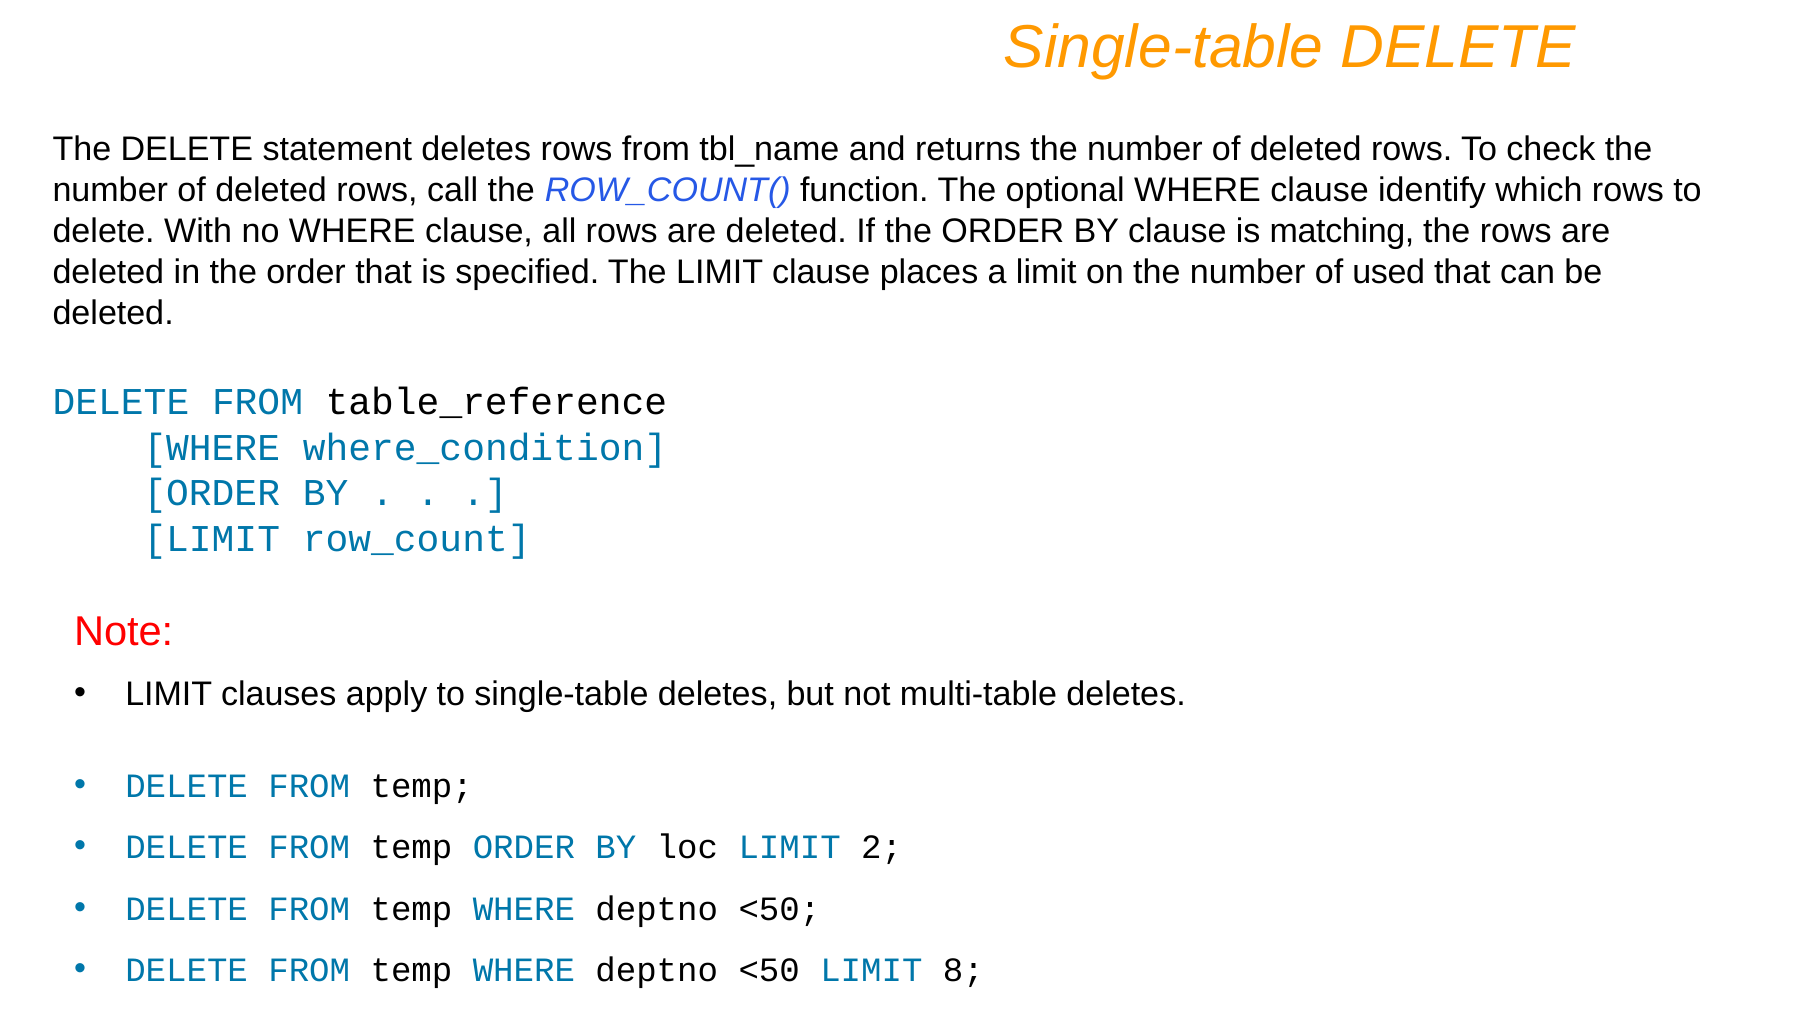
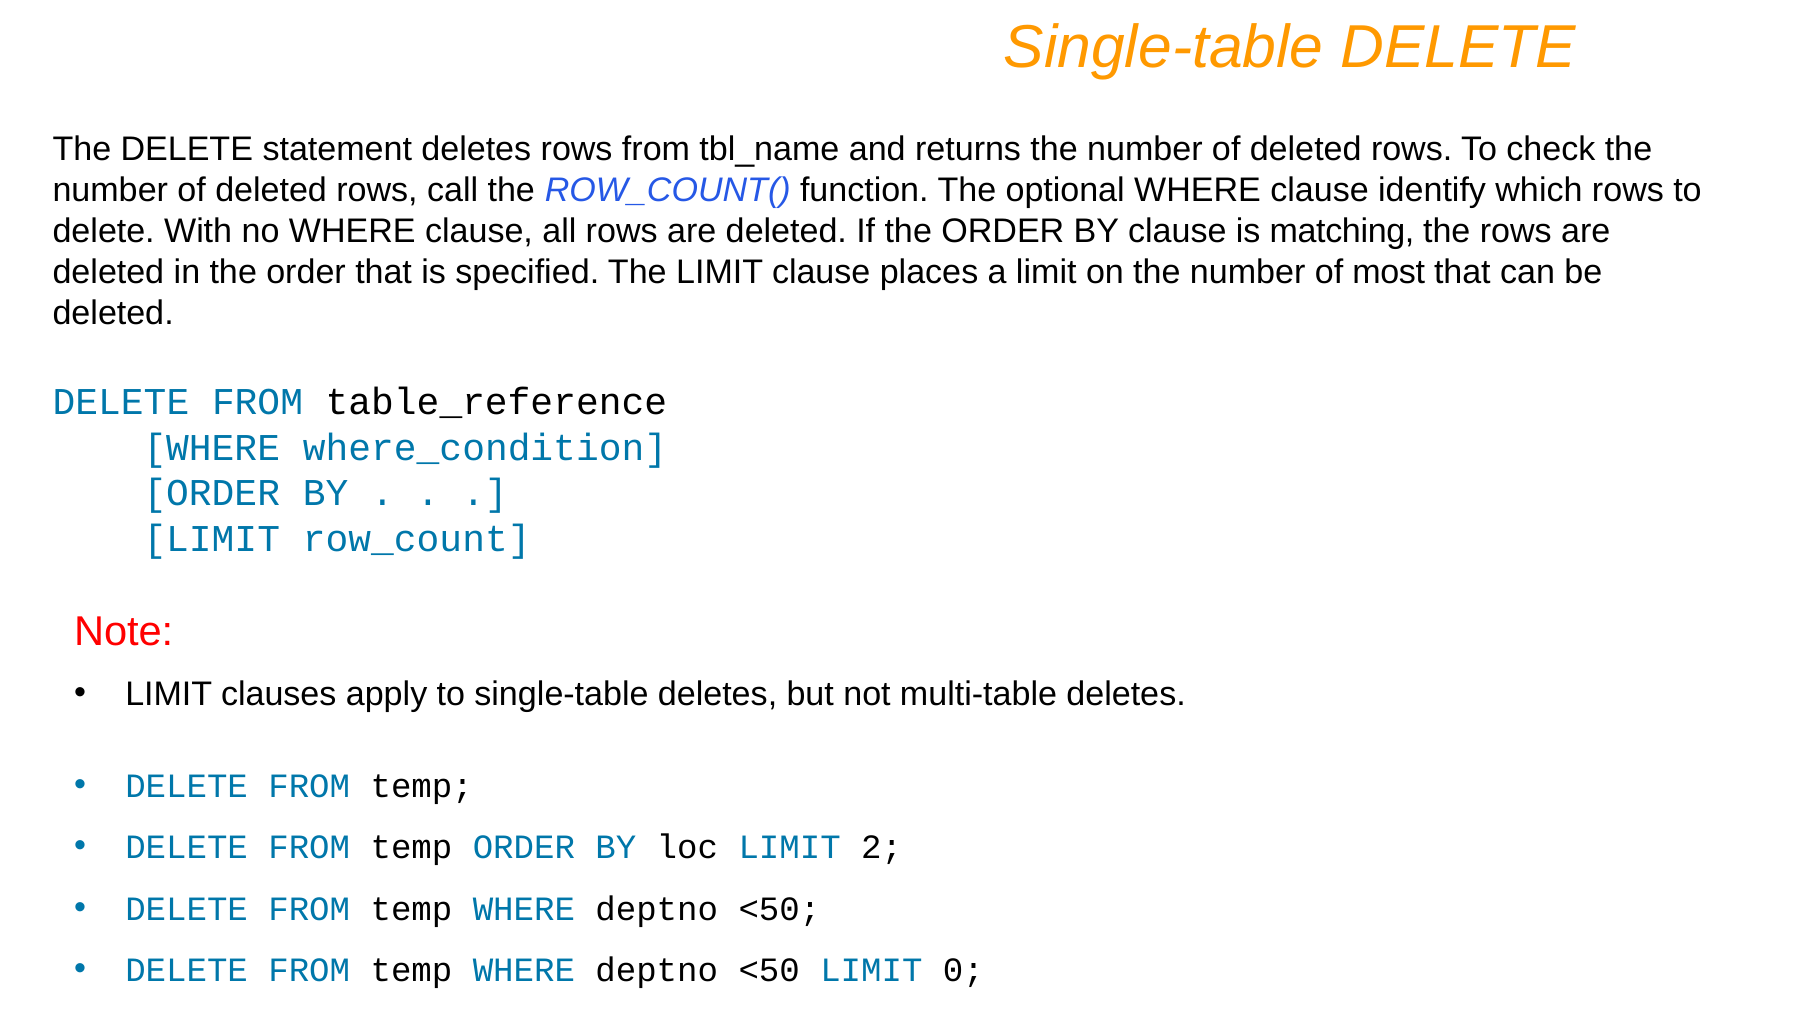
used: used -> most (1389, 272)
8: 8 -> 0 (963, 970)
